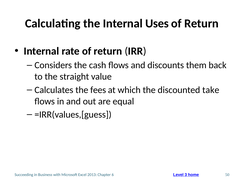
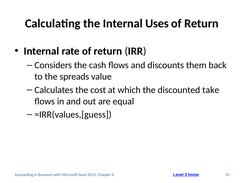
straight: straight -> spreads (74, 77)
fees: fees -> cost (98, 90)
